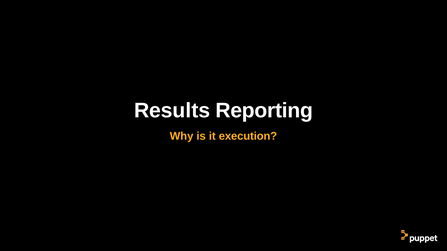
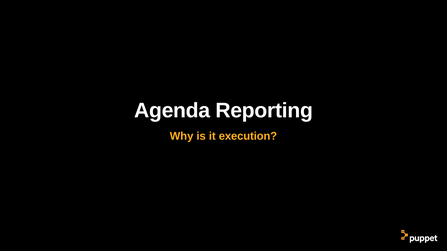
Results: Results -> Agenda (172, 111)
